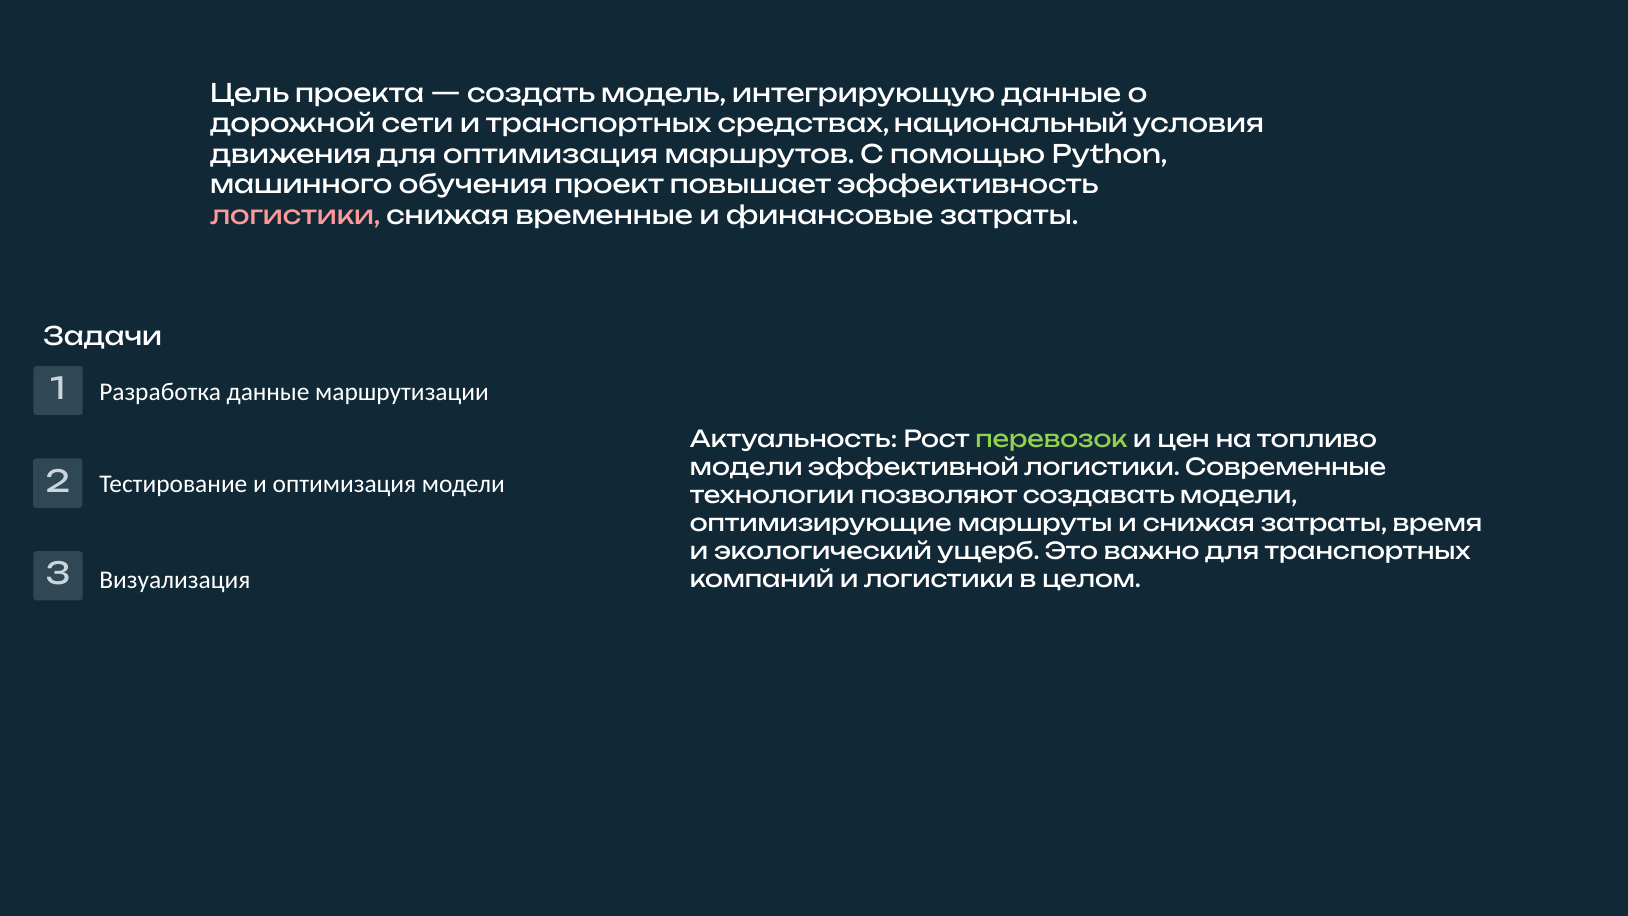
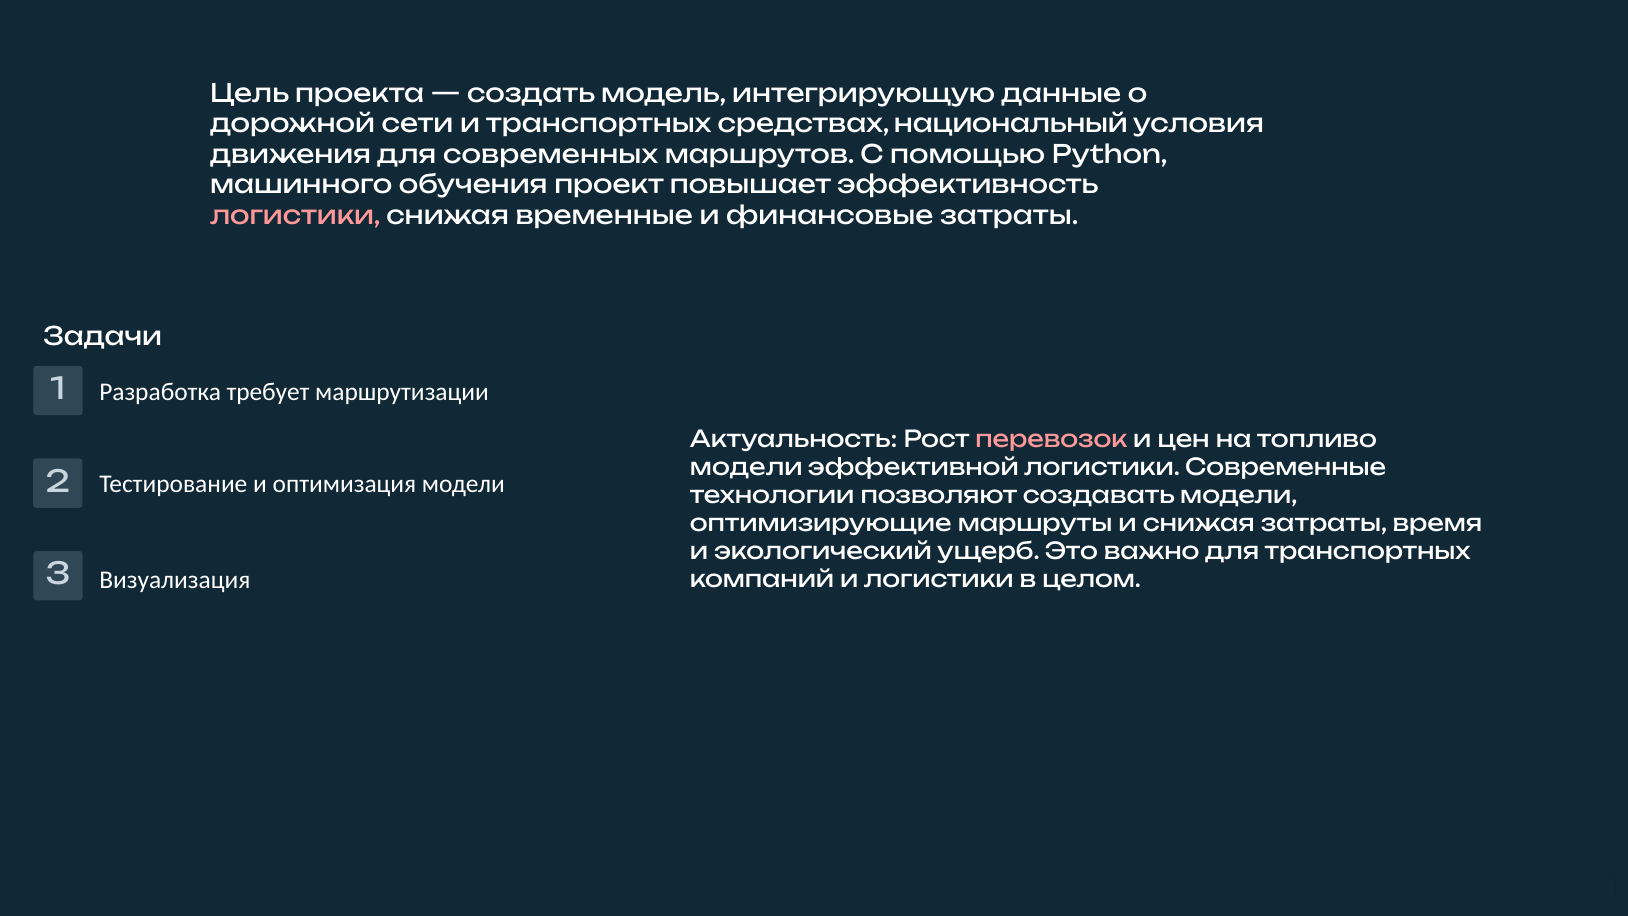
для оптимизация: оптимизация -> современных (551, 155)
Разработка данные: данные -> требует (268, 392)
перевозок colour: light green -> pink (1051, 440)
